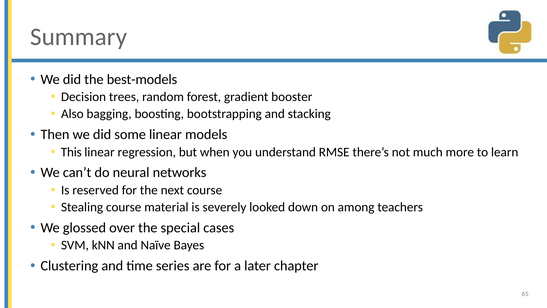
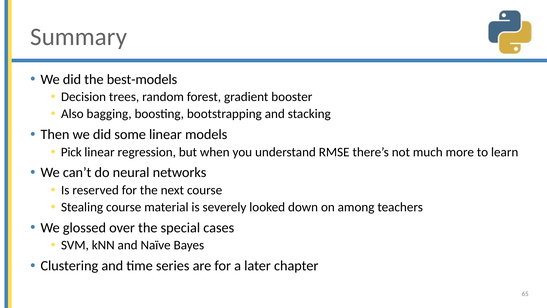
This: This -> Pick (71, 152)
